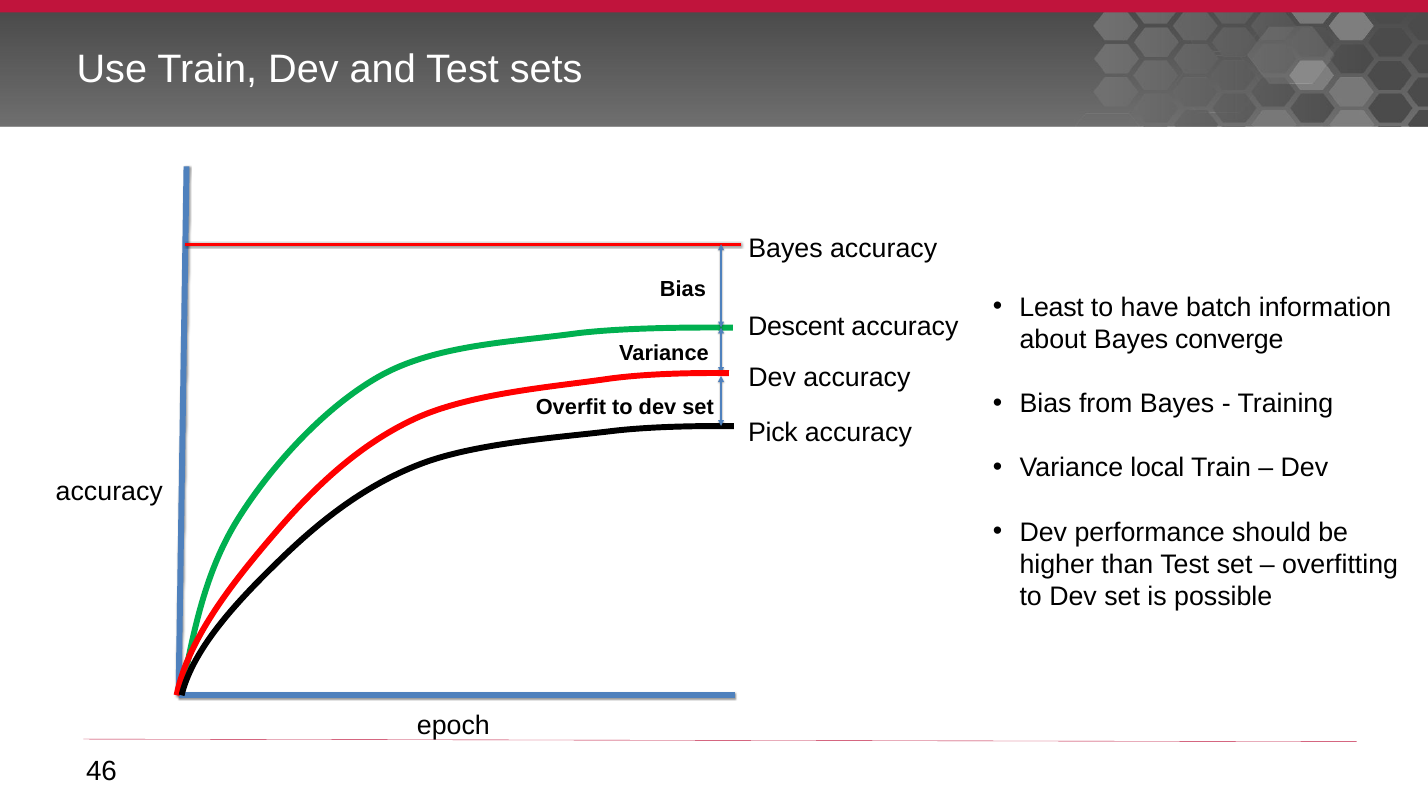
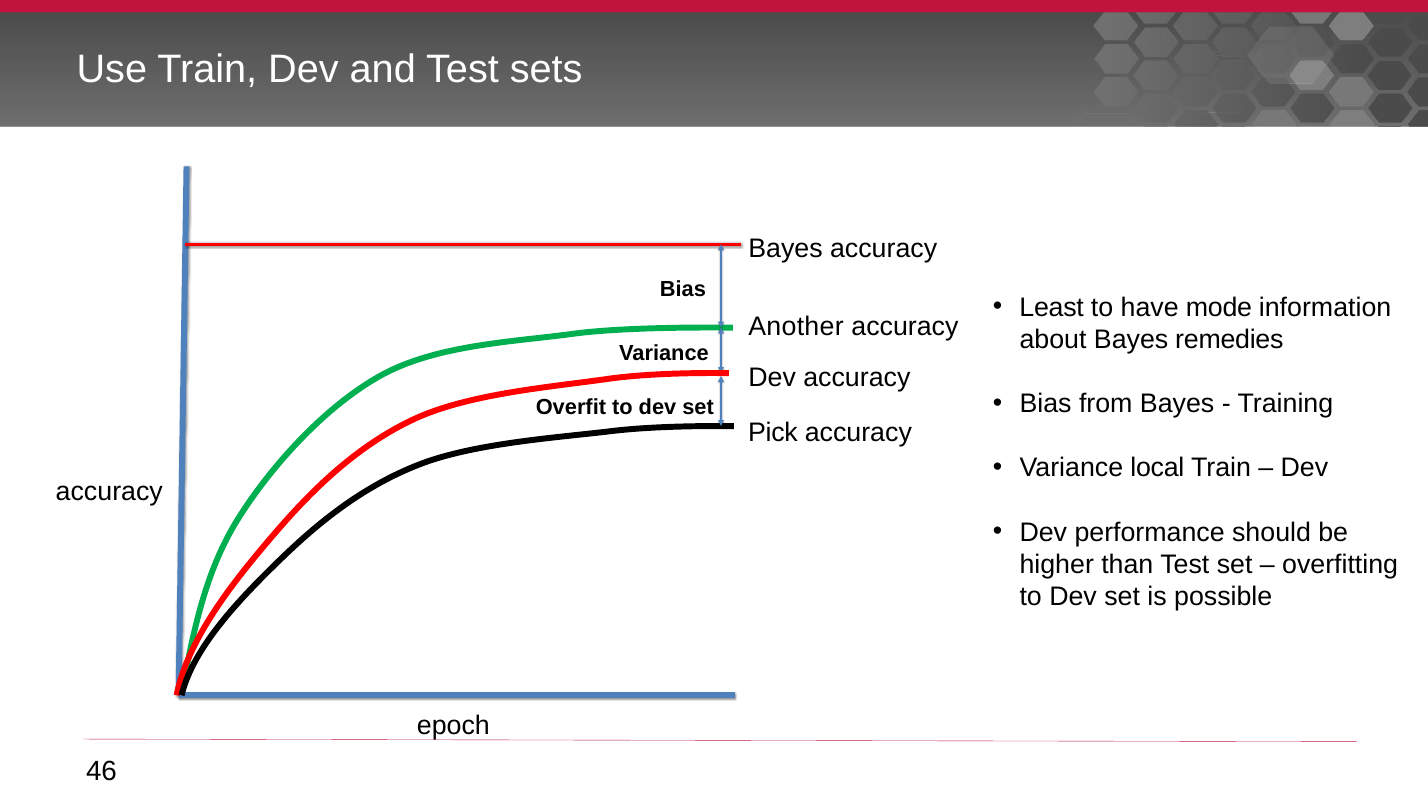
batch: batch -> mode (1219, 308)
Descent: Descent -> Another (796, 327)
converge: converge -> remedies (1229, 340)
